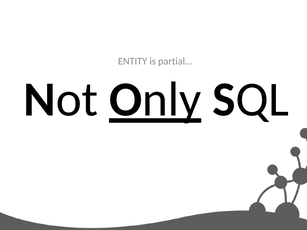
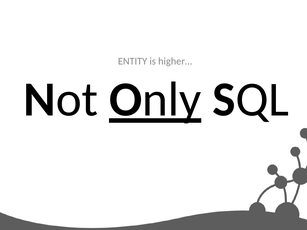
partial…: partial… -> higher… (175, 61)
